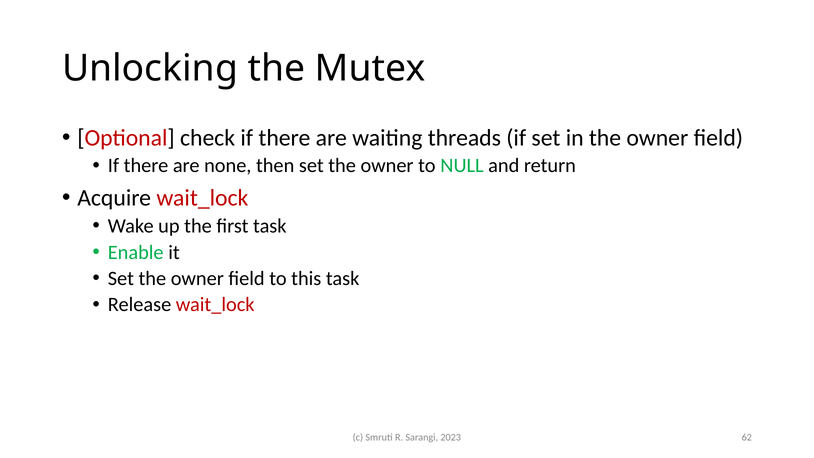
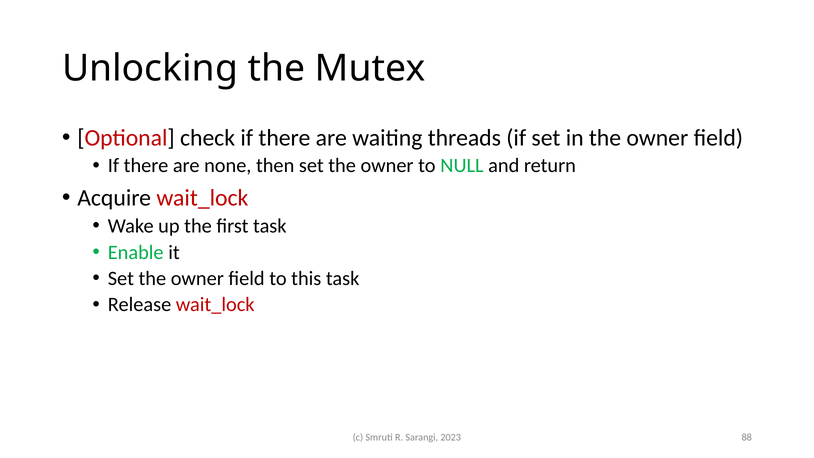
62: 62 -> 88 (747, 437)
